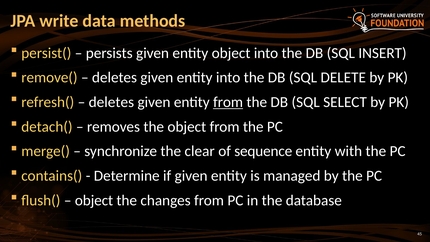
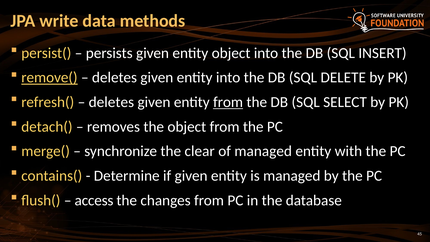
remove( underline: none -> present (49, 78)
of sequence: sequence -> managed (263, 151)
object: object -> access (94, 200)
